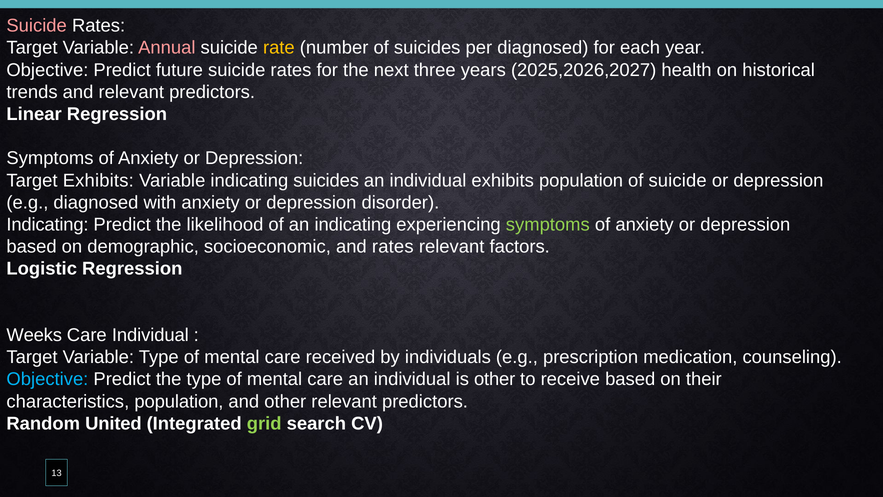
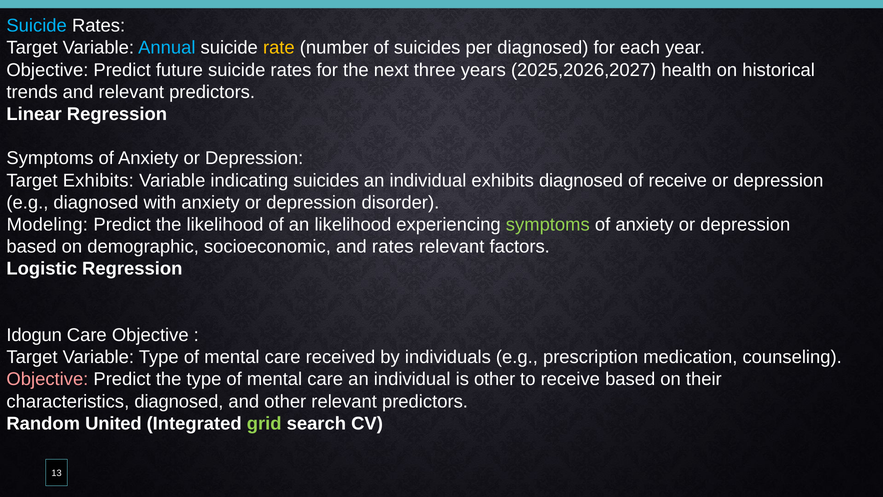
Suicide colour: pink -> light blue (37, 26)
Annual colour: pink -> light blue (167, 48)
exhibits population: population -> diagnosed (581, 180)
of suicide: suicide -> receive (678, 180)
Indicating: Indicating -> Modeling (47, 225)
an indicating: indicating -> likelihood (353, 225)
Weeks: Weeks -> Idogun (34, 335)
Care Individual: Individual -> Objective (150, 335)
Objective colour: light blue -> pink (47, 379)
characteristics population: population -> diagnosed (179, 401)
